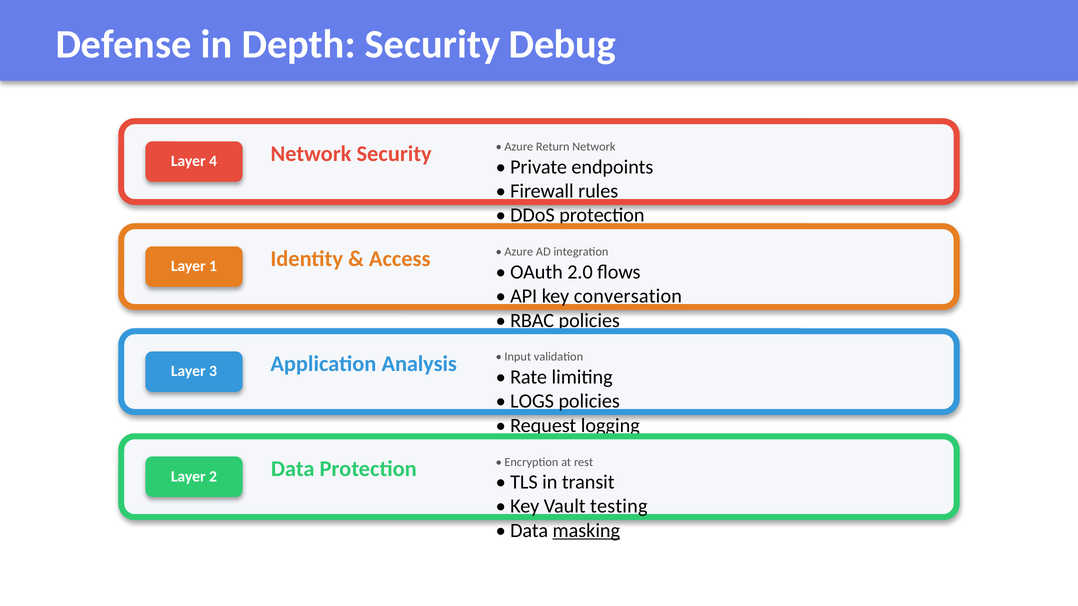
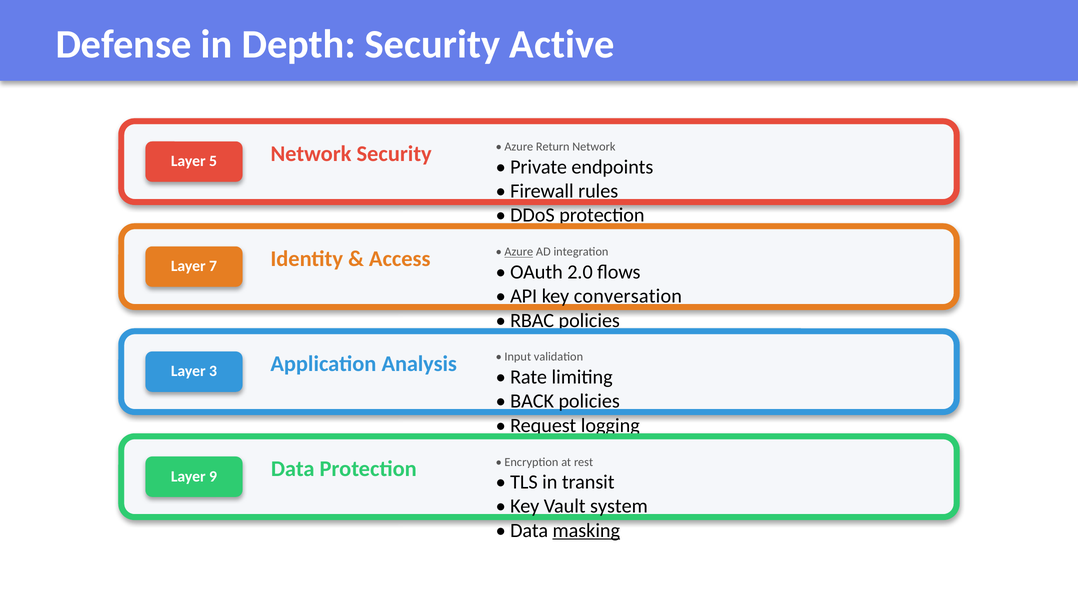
Debug: Debug -> Active (562, 44)
4: 4 -> 5 (213, 161)
1: 1 -> 7 (213, 266)
Azure underline: none -> present (519, 252)
LOGS: LOGS -> BACK (532, 401)
2: 2 -> 9 (213, 477)
testing: testing -> system (619, 507)
